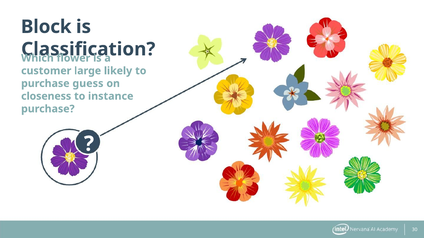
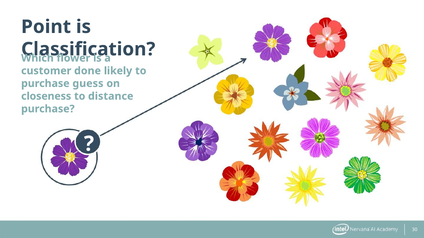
Block: Block -> Point (46, 27)
large: large -> done (88, 71)
instance: instance -> distance (111, 96)
